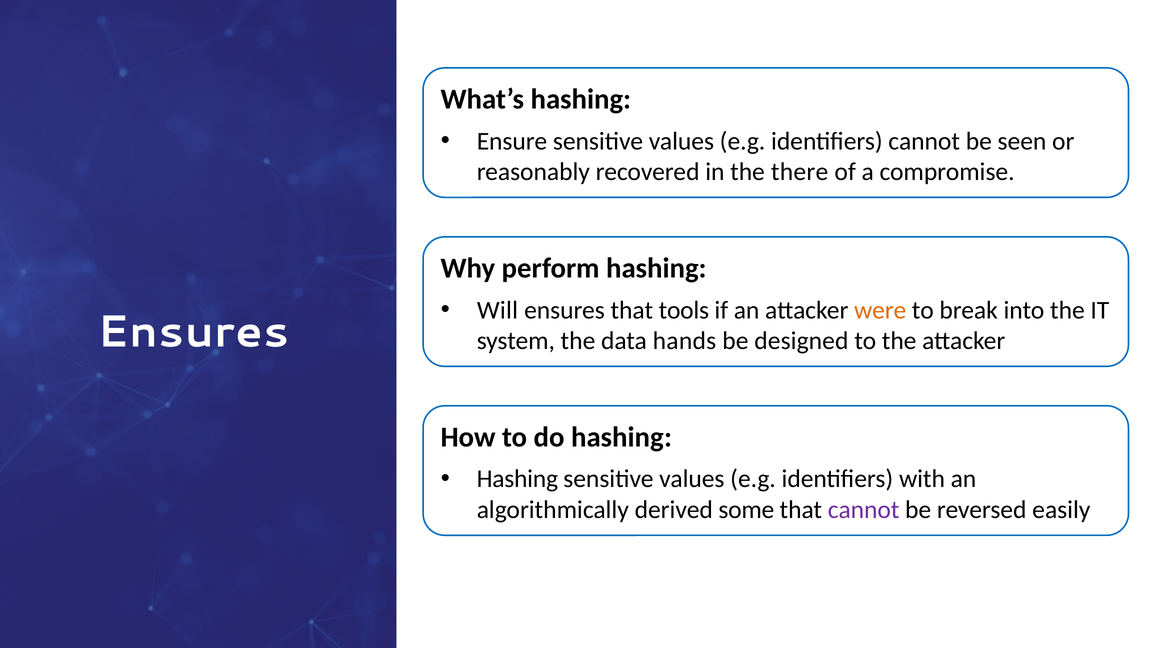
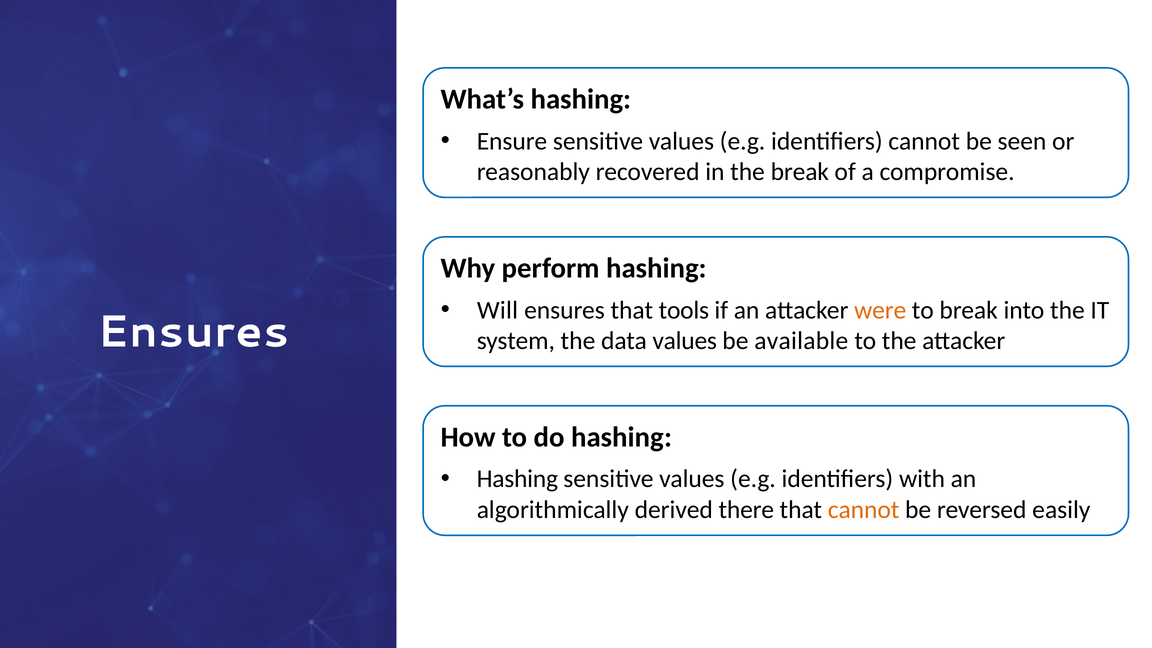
the there: there -> break (800, 172)
data hands: hands -> values (685, 341)
designed: designed -> available (801, 341)
some: some -> there (746, 510)
cannot colour: purple -> orange (864, 510)
